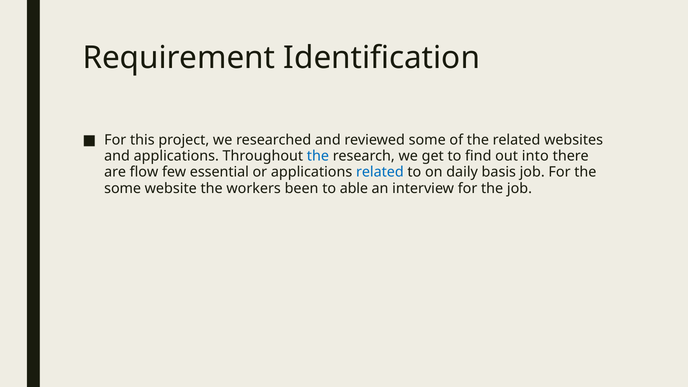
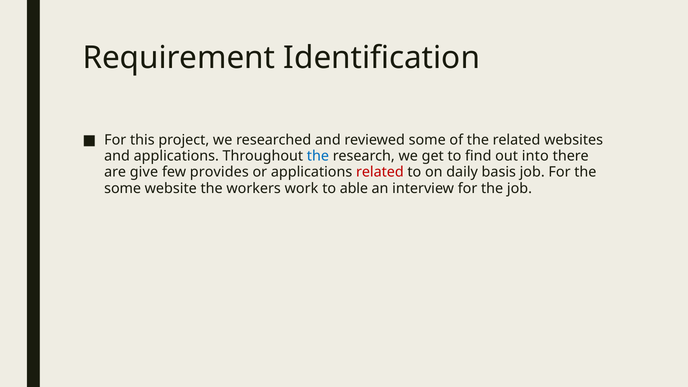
flow: flow -> give (144, 172)
essential: essential -> provides (219, 172)
related colour: blue -> red (380, 172)
been: been -> work (302, 188)
